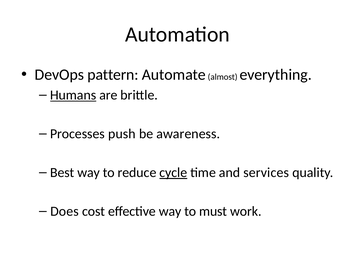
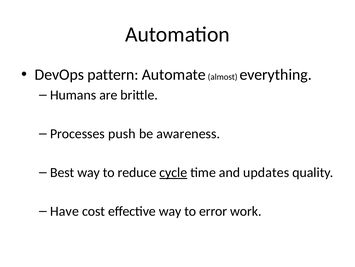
Humans underline: present -> none (73, 95)
services: services -> updates (266, 172)
Does: Does -> Have (65, 211)
must: must -> error (213, 211)
